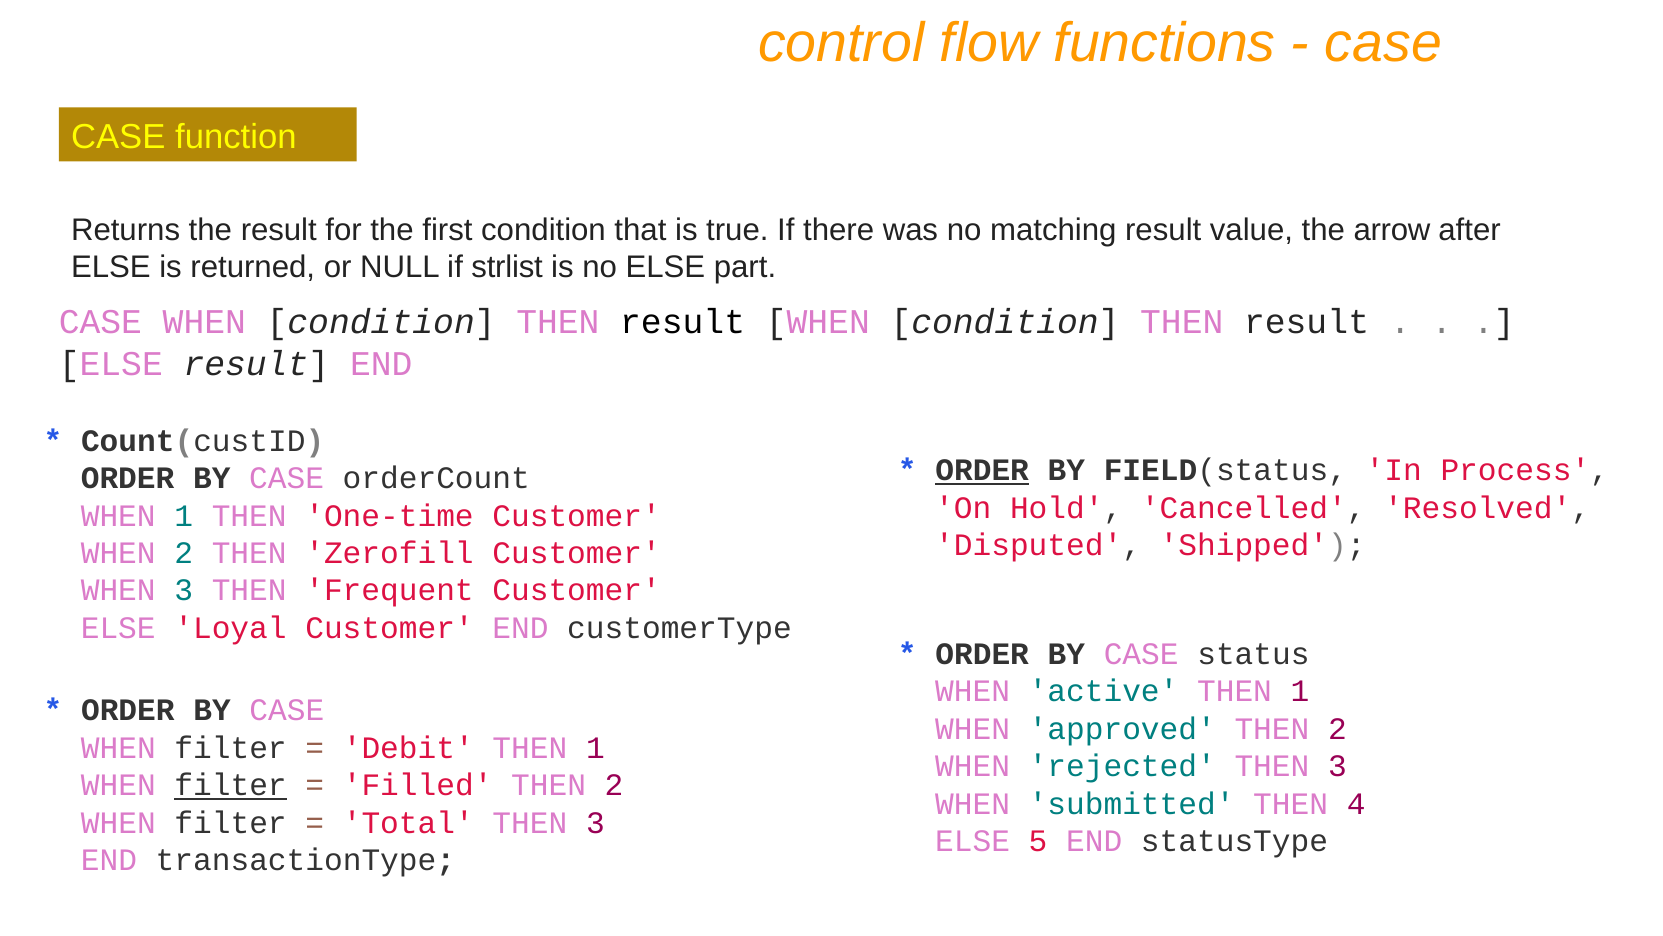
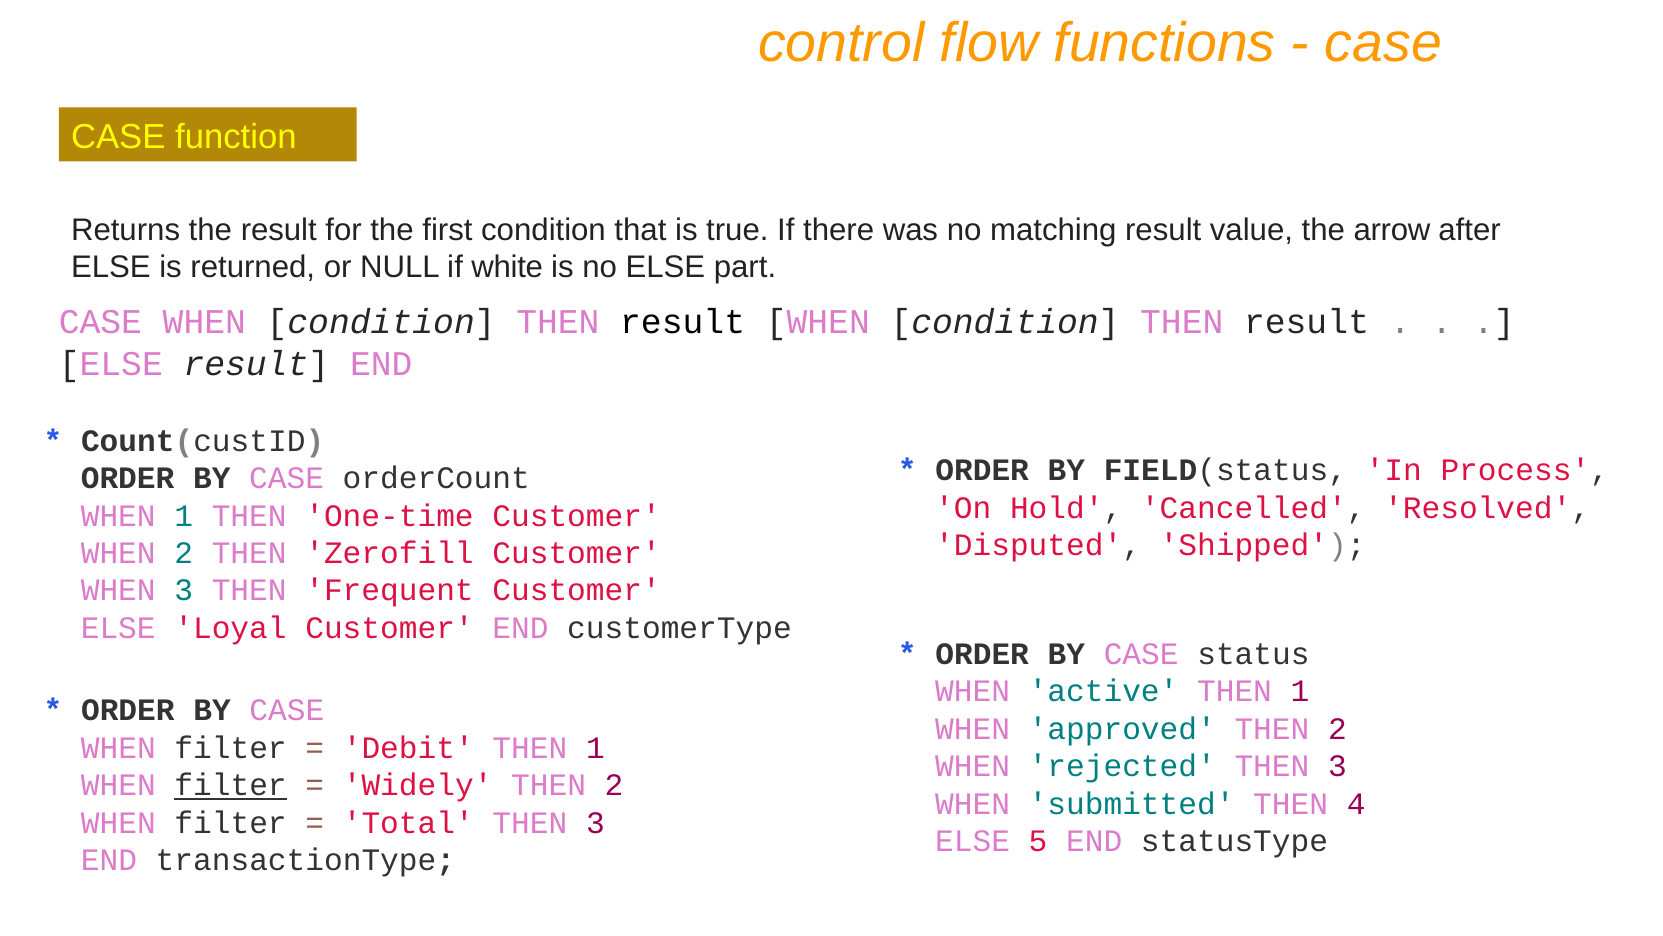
strlist: strlist -> white (507, 267)
ORDER underline: present -> none (982, 470)
Filled: Filled -> Widely (418, 785)
